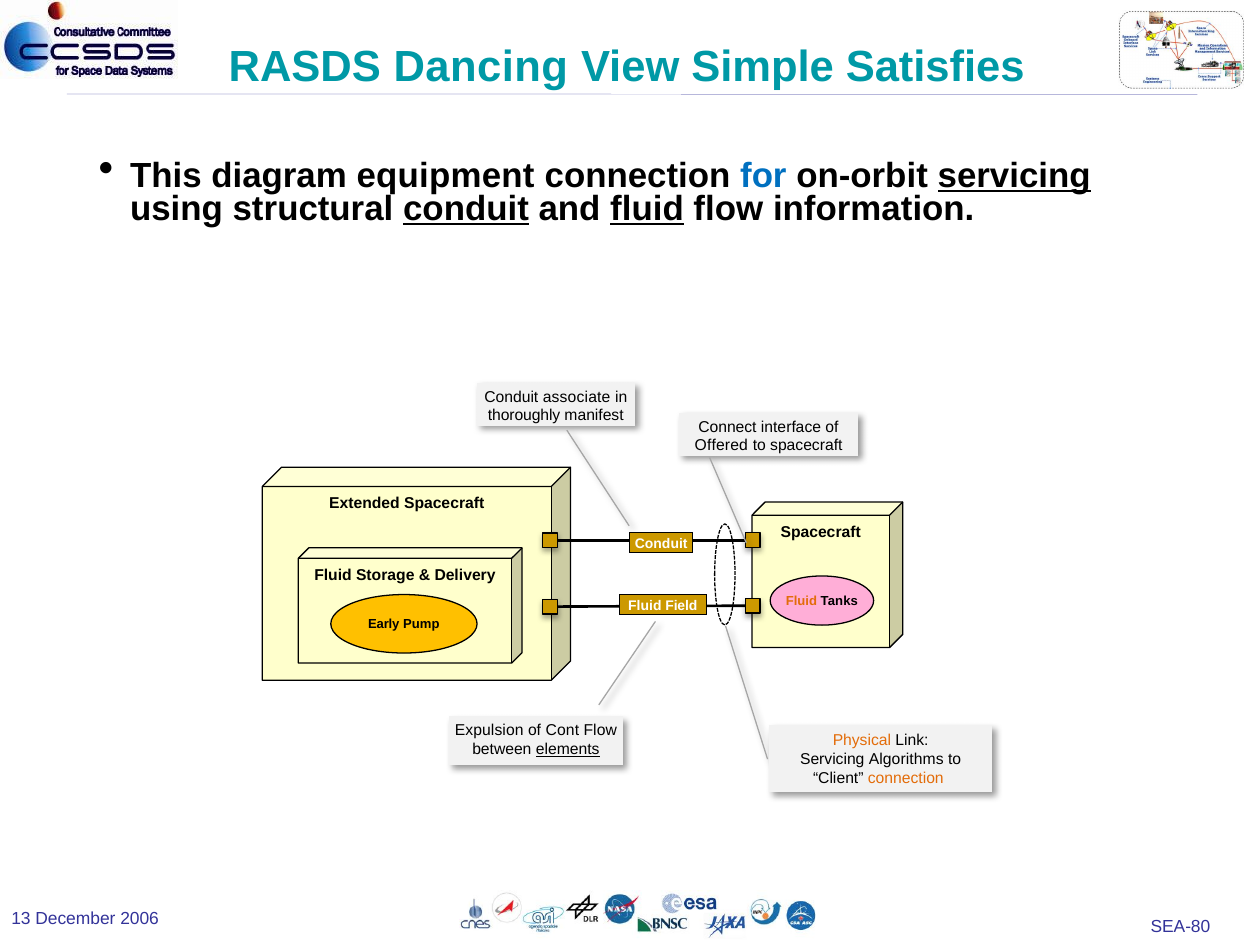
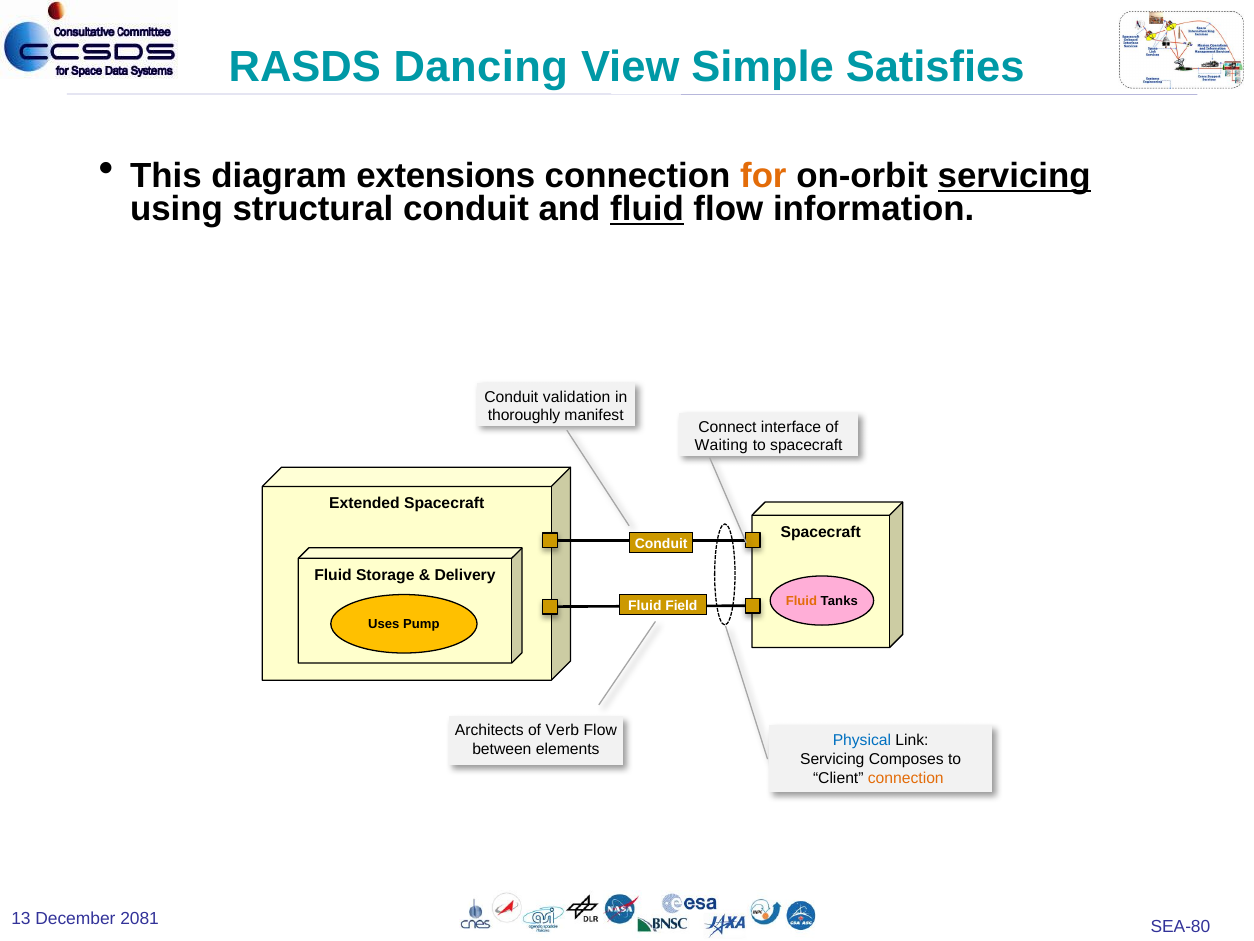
equipment: equipment -> extensions (446, 176)
for colour: blue -> orange (763, 176)
conduit underline: present -> none (466, 209)
associate: associate -> validation (577, 397)
Offered: Offered -> Waiting (721, 446)
Early: Early -> Uses (384, 624)
Expulsion: Expulsion -> Architects (489, 730)
Cont: Cont -> Verb (562, 730)
Physical colour: orange -> blue (862, 740)
elements underline: present -> none (568, 749)
Algorithms: Algorithms -> Composes (906, 759)
2006: 2006 -> 2081 (140, 918)
